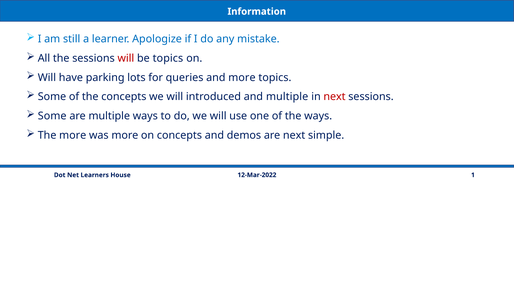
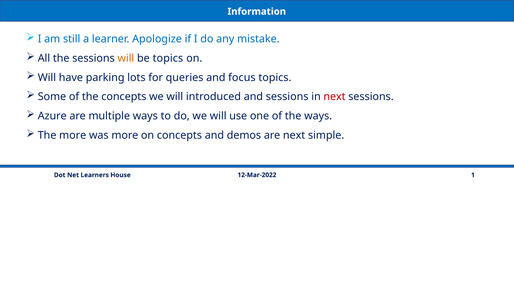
will colour: red -> orange (126, 58)
and more: more -> focus (242, 78)
and multiple: multiple -> sessions (287, 97)
Some: Some -> Azure (52, 116)
